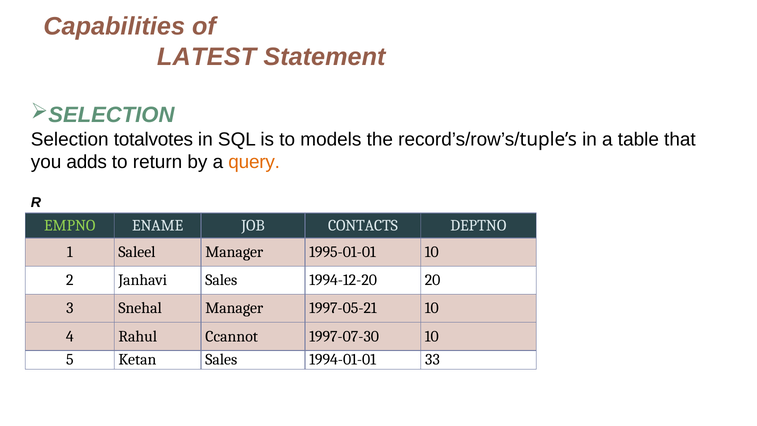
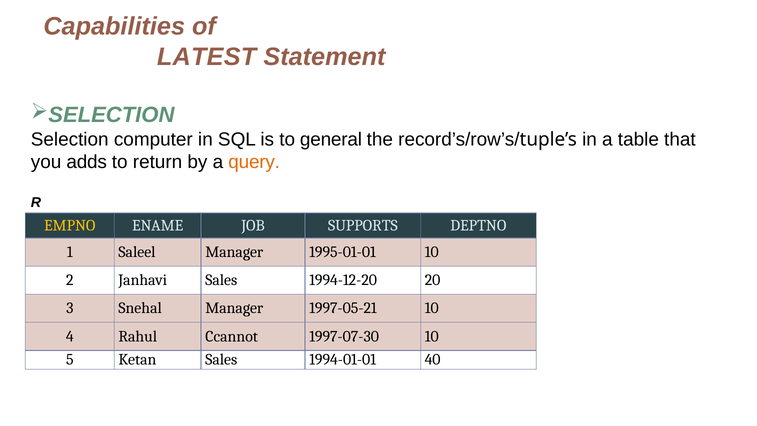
totalvotes: totalvotes -> computer (153, 139)
models: models -> general (331, 139)
EMPNO colour: light green -> yellow (70, 225)
CONTACTS: CONTACTS -> SUPPORTS (363, 225)
33: 33 -> 40 (433, 360)
